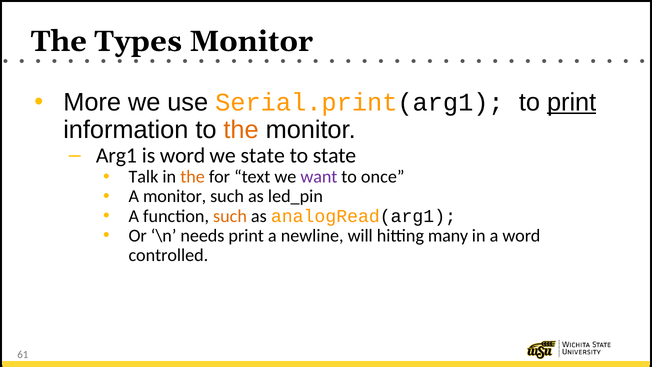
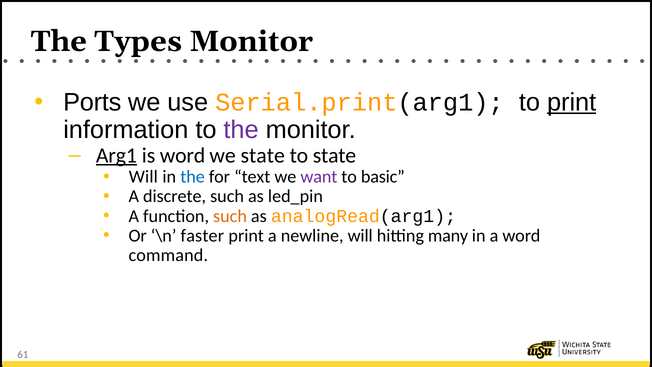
More: More -> Ports (92, 102)
the colour: orange -> purple (241, 130)
Arg1 underline: none -> present (116, 155)
Talk: Talk -> Will (143, 177)
the colour: orange -> blue (193, 177)
once: once -> basic (383, 177)
A monitor: monitor -> discrete (175, 196)
needs: needs -> faster (202, 235)
controlled: controlled -> command (168, 255)
